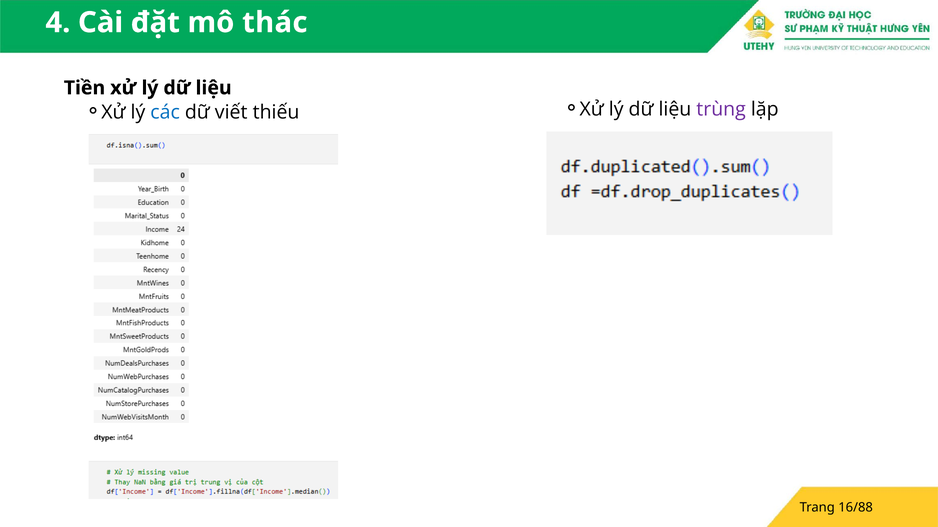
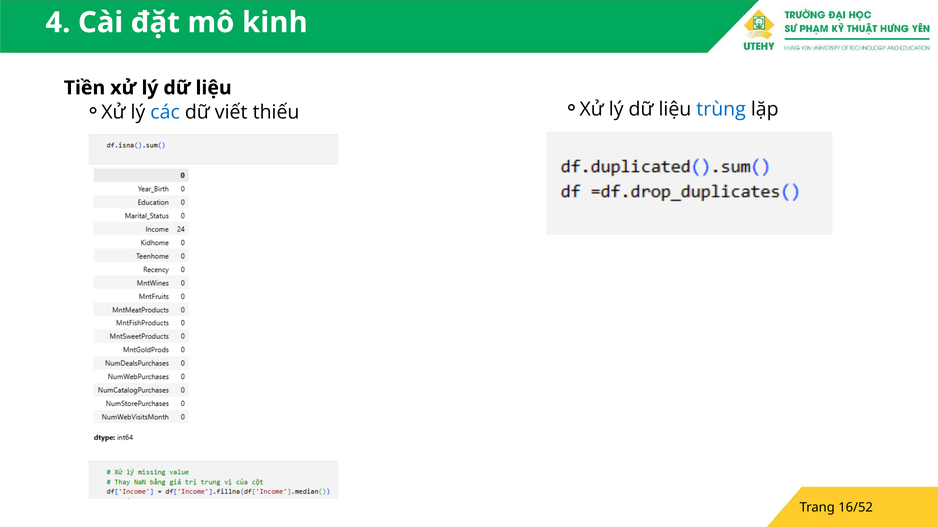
thác: thác -> kinh (275, 23)
trùng colour: purple -> blue (721, 109)
16/88: 16/88 -> 16/52 (856, 508)
